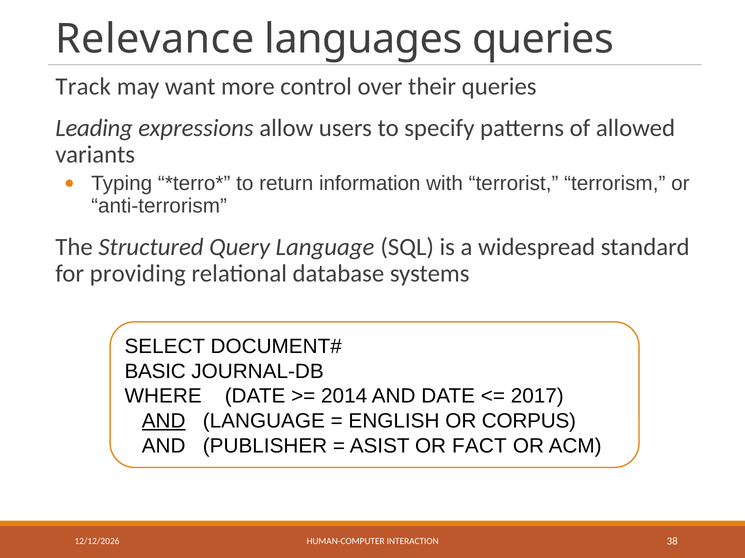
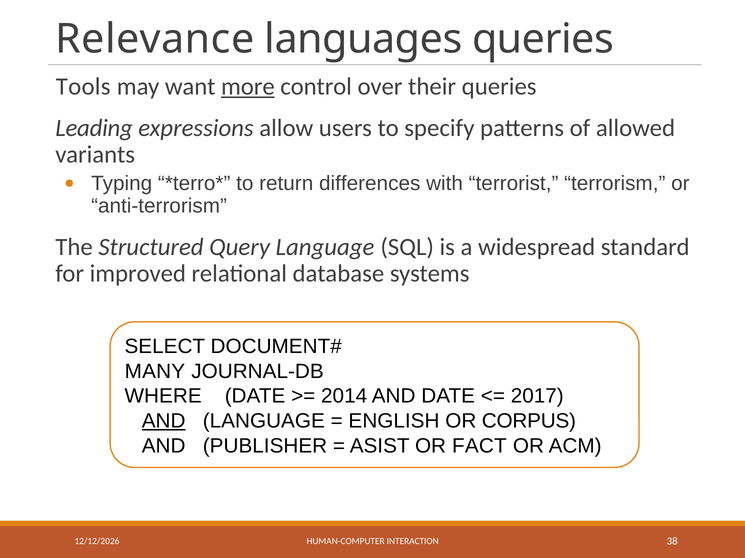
Track: Track -> Tools (83, 87)
more underline: none -> present (248, 87)
information: information -> differences (370, 184)
providing: providing -> improved (138, 274)
BASIC: BASIC -> MANY (155, 372)
